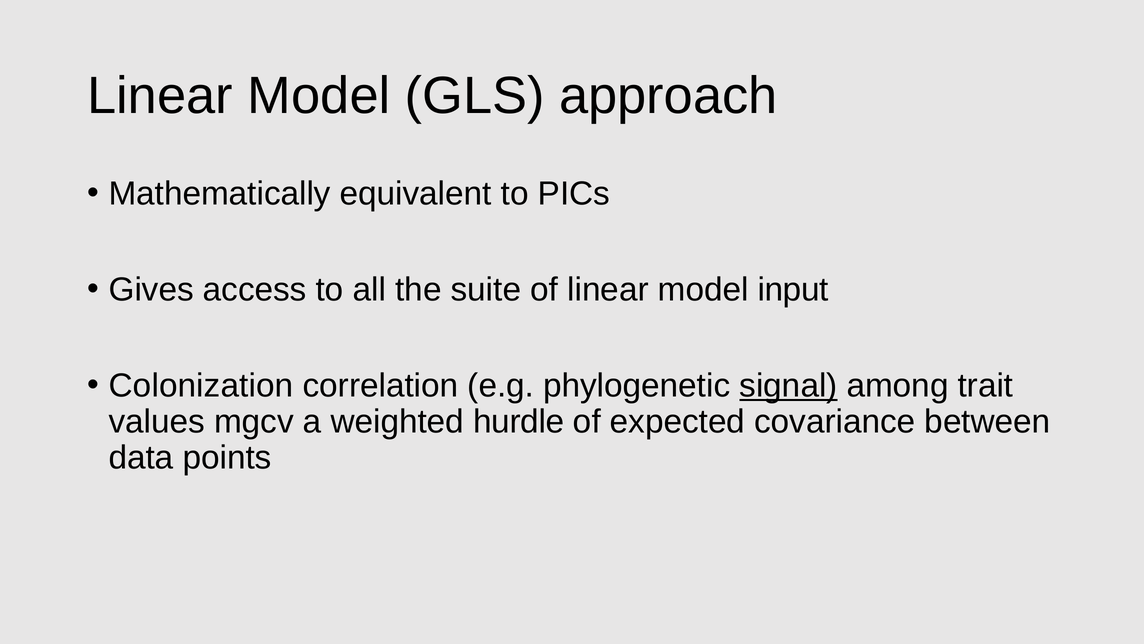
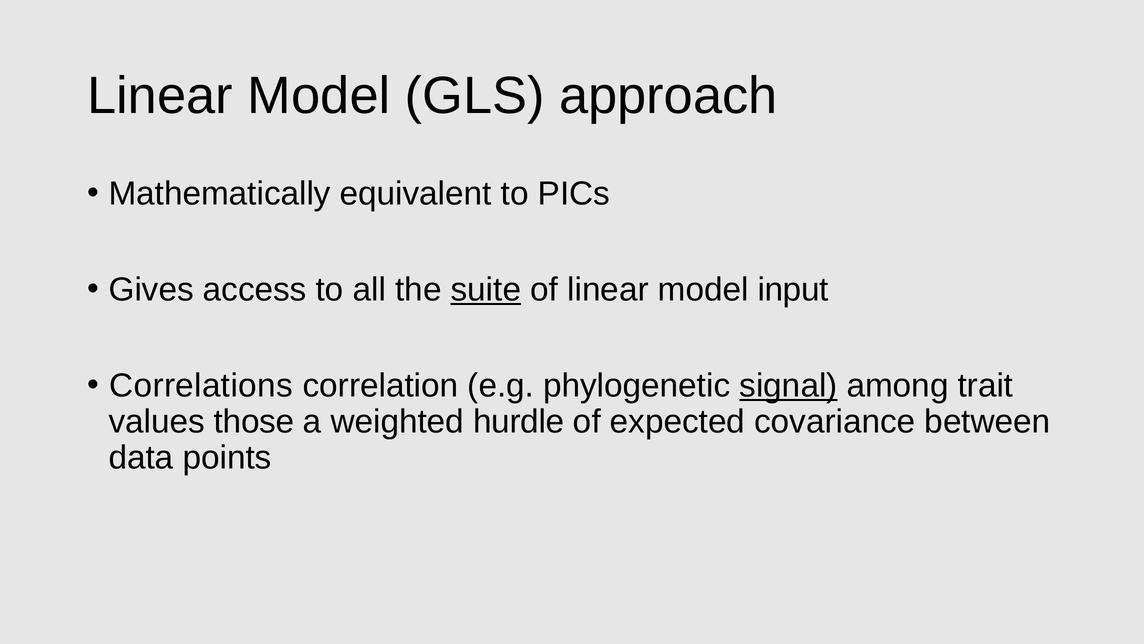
suite underline: none -> present (486, 289)
Colonization: Colonization -> Correlations (201, 385)
mgcv: mgcv -> those (254, 421)
